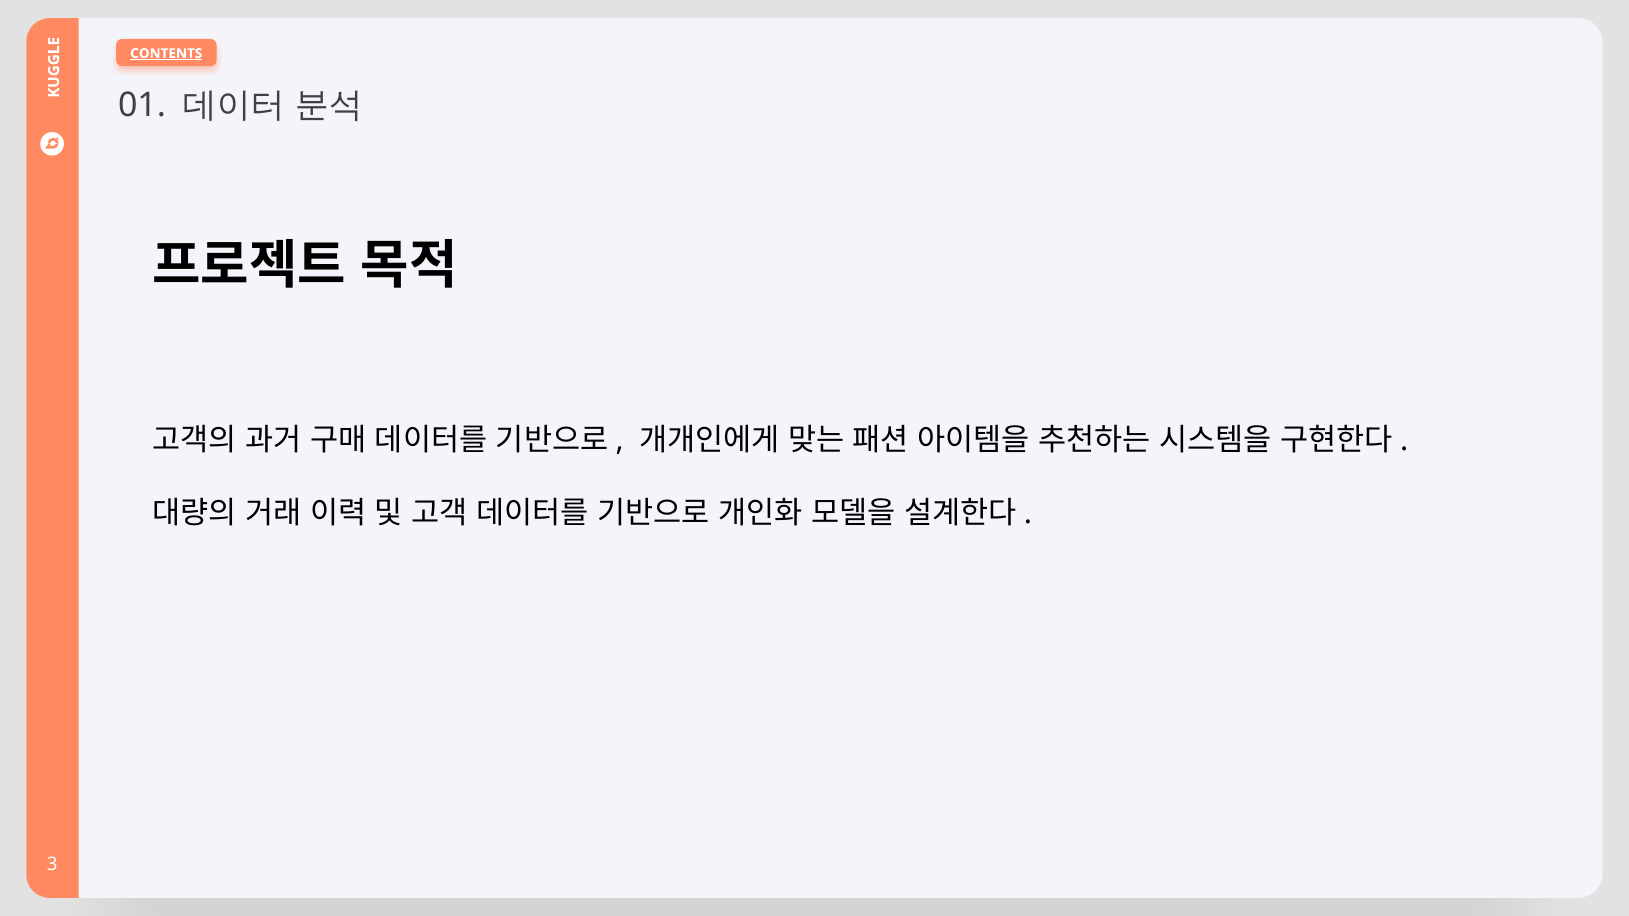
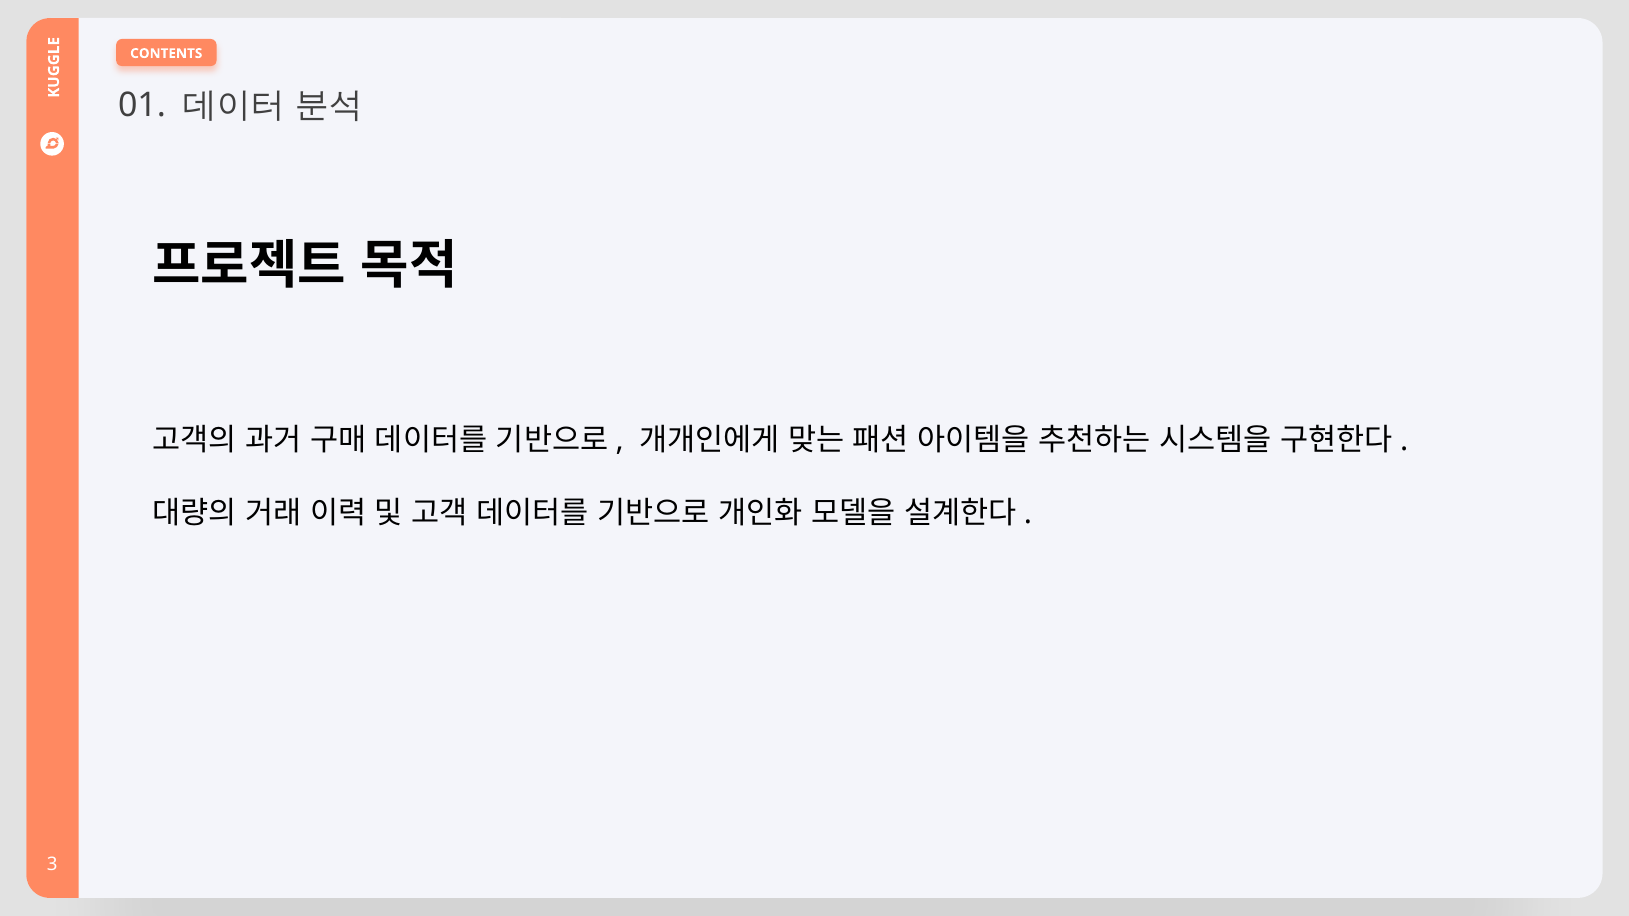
CONTENTS underline: present -> none (166, 53)
